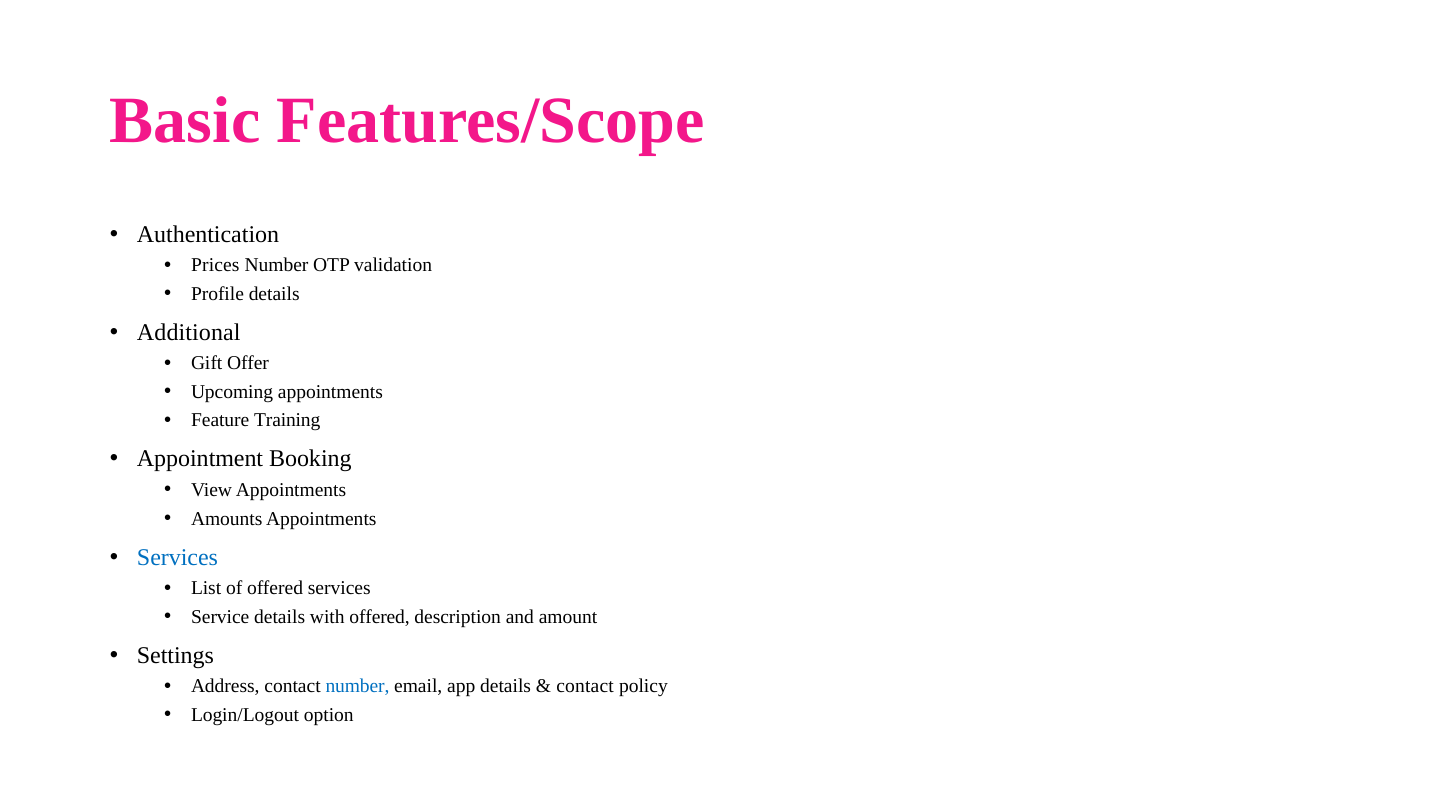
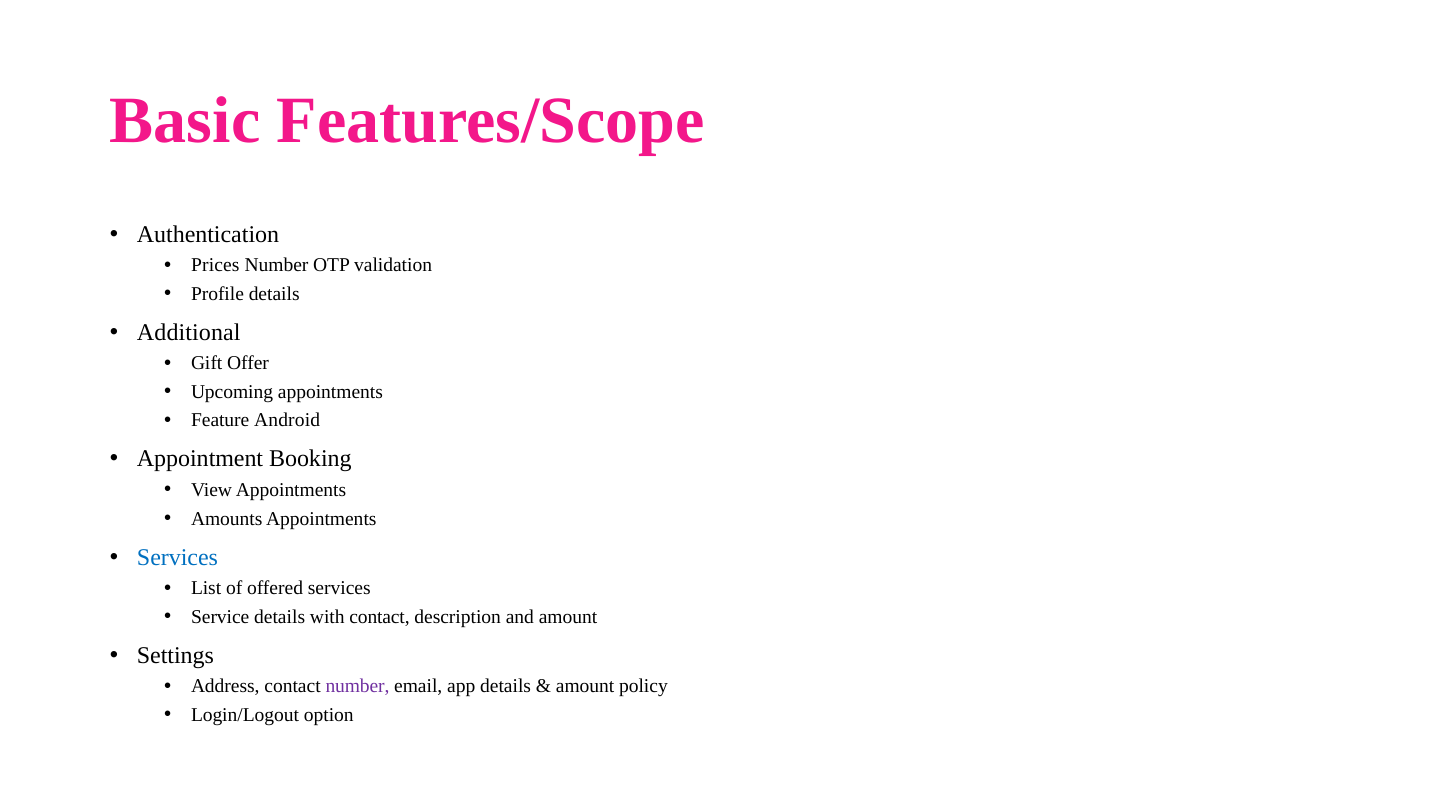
Training: Training -> Android (287, 421)
with offered: offered -> contact (380, 617)
number colour: blue -> purple (357, 687)
contact: contact -> amount (585, 687)
